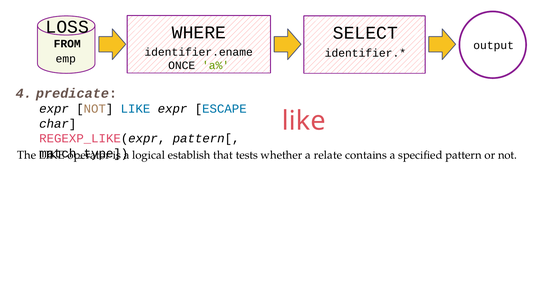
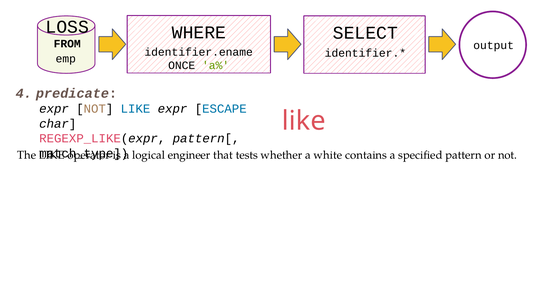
establish: establish -> engineer (189, 155)
relate: relate -> white (328, 155)
